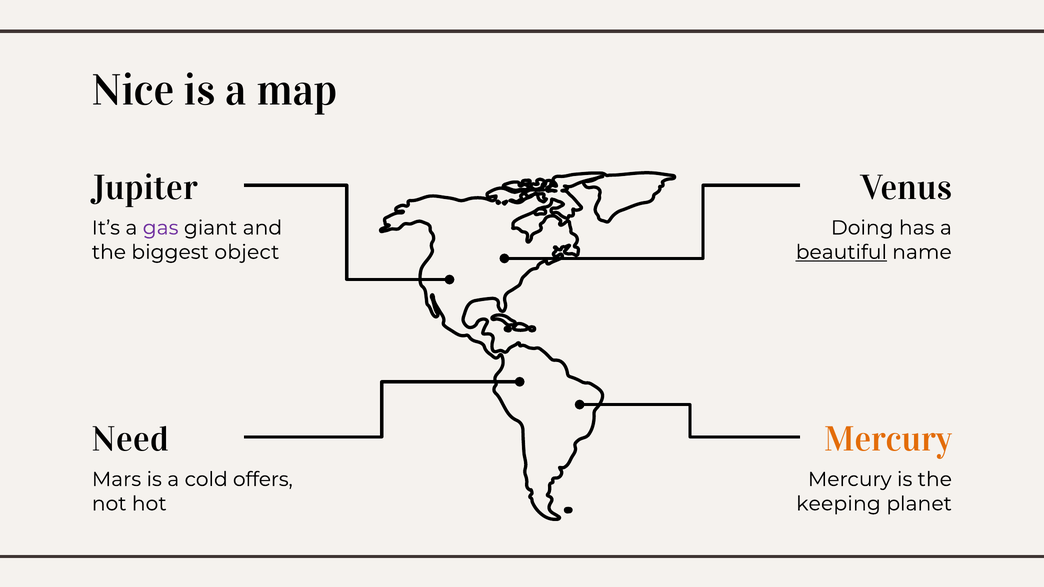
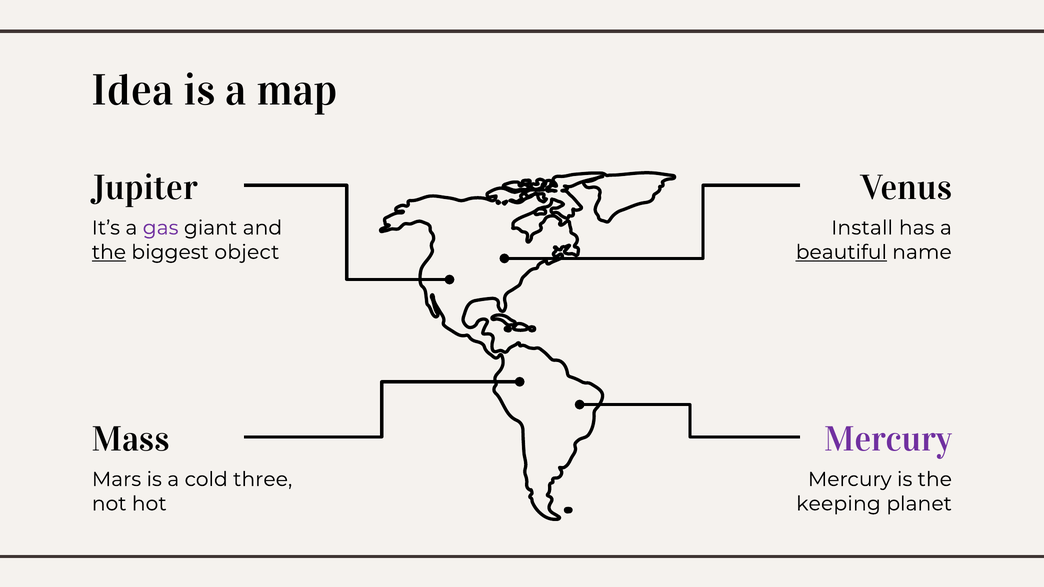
Nice: Nice -> Idea (133, 90)
Doing: Doing -> Install (862, 228)
the underline: none -> present (109, 252)
Need: Need -> Mass (131, 440)
Mercury colour: orange -> purple (888, 440)
offers: offers -> three (263, 480)
